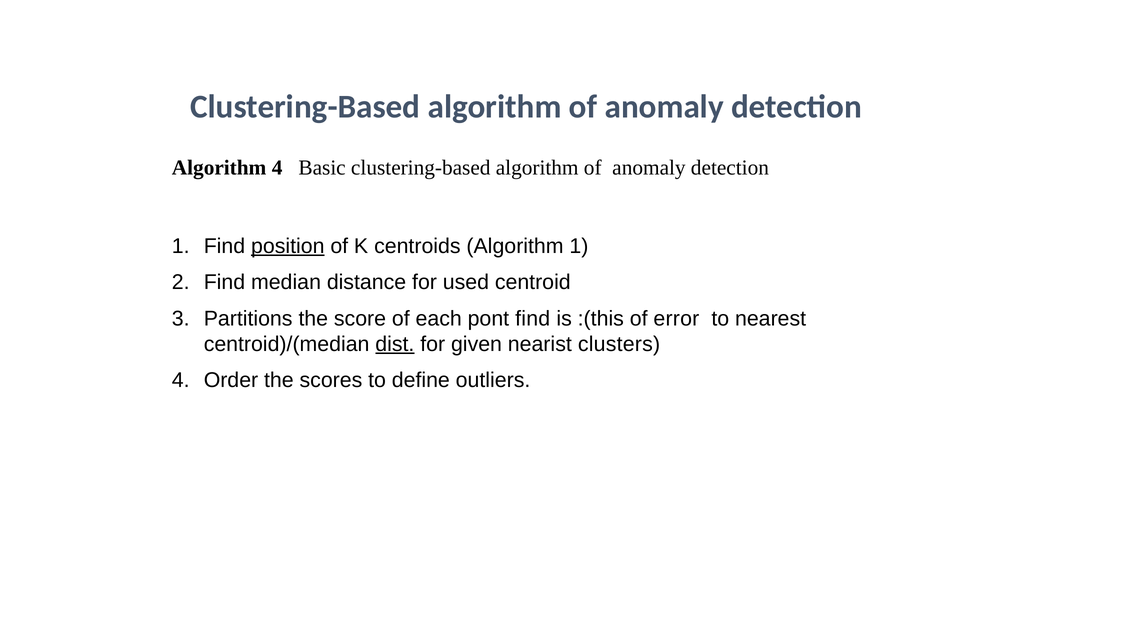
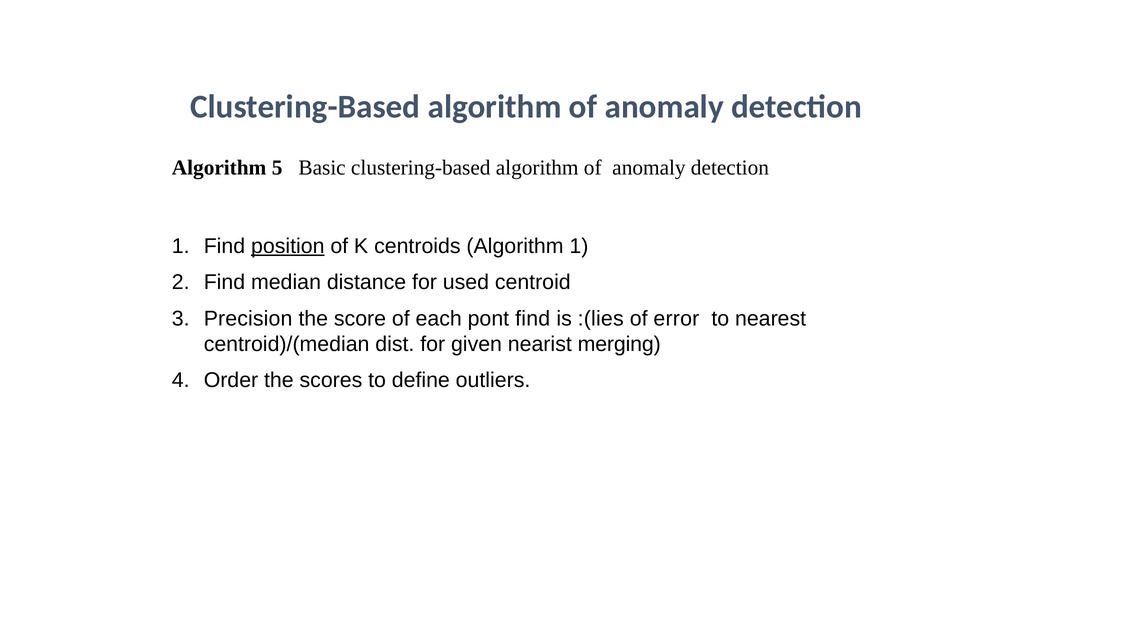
Algorithm 4: 4 -> 5 (277, 168)
Partitions: Partitions -> Precision (248, 318)
:(this: :(this -> :(lies (601, 318)
dist underline: present -> none (395, 344)
clusters: clusters -> merging (619, 344)
